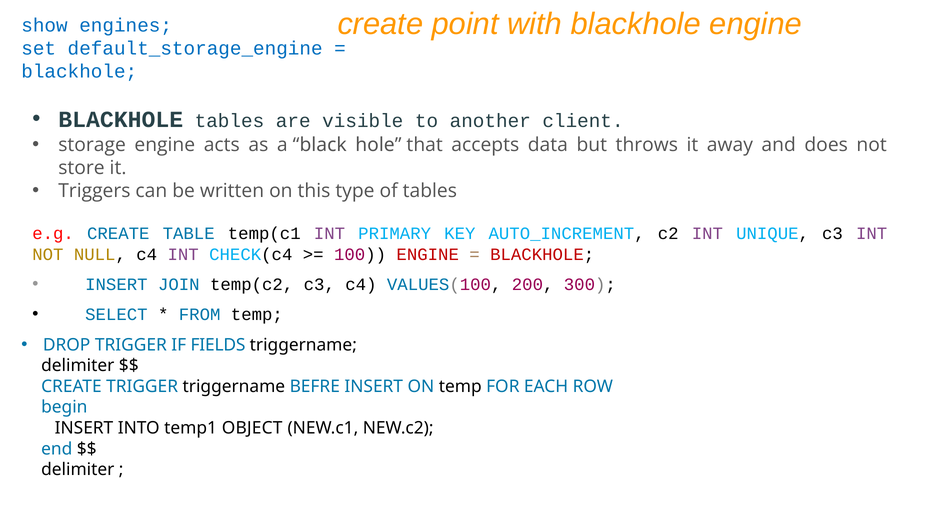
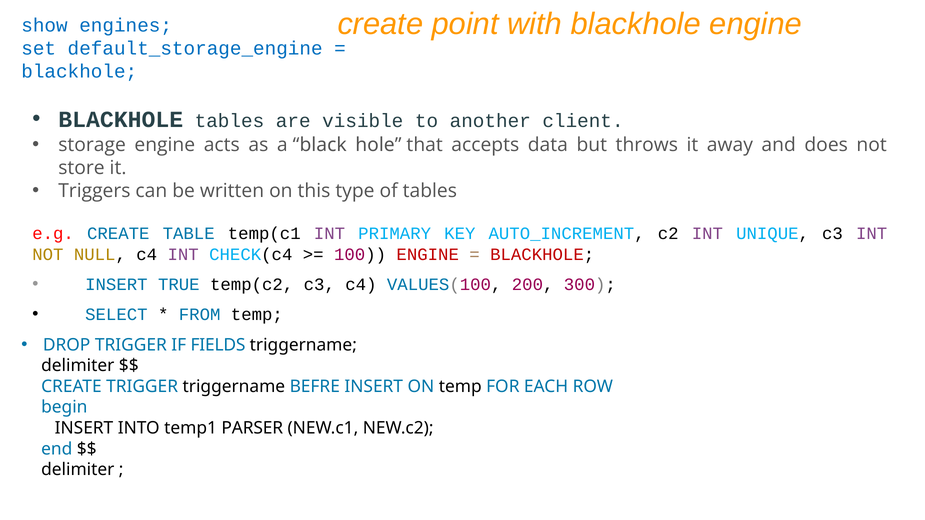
JOIN: JOIN -> TRUE (179, 285)
OBJECT: OBJECT -> PARSER (252, 428)
